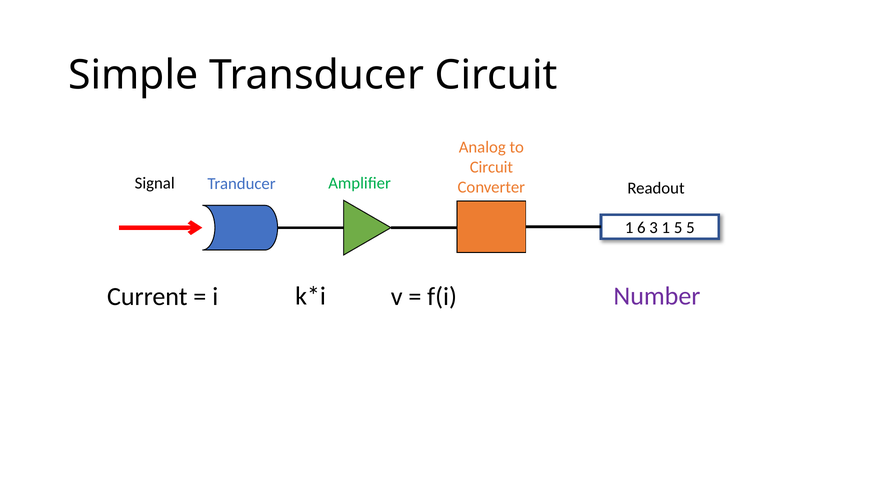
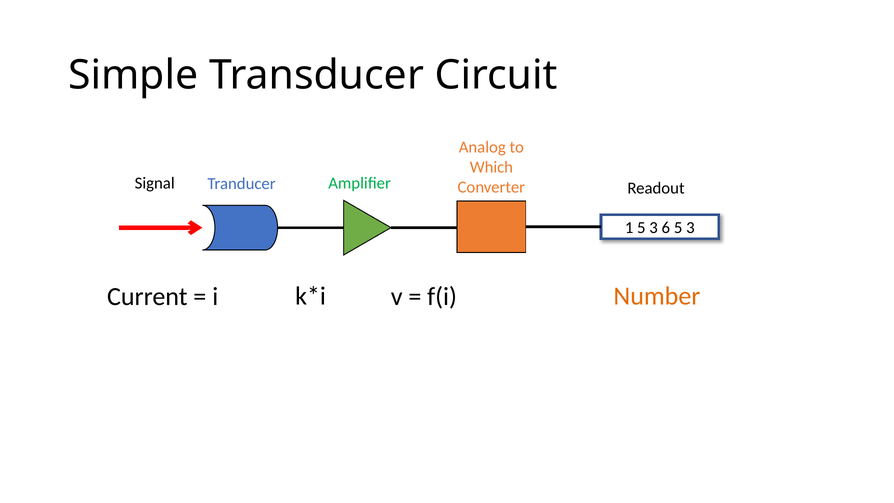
Circuit: Circuit -> Which (491, 167)
1 6: 6 -> 5 (641, 228)
3 1: 1 -> 6 (666, 228)
5: 5 -> 3 (690, 228)
Number colour: purple -> orange (657, 296)
